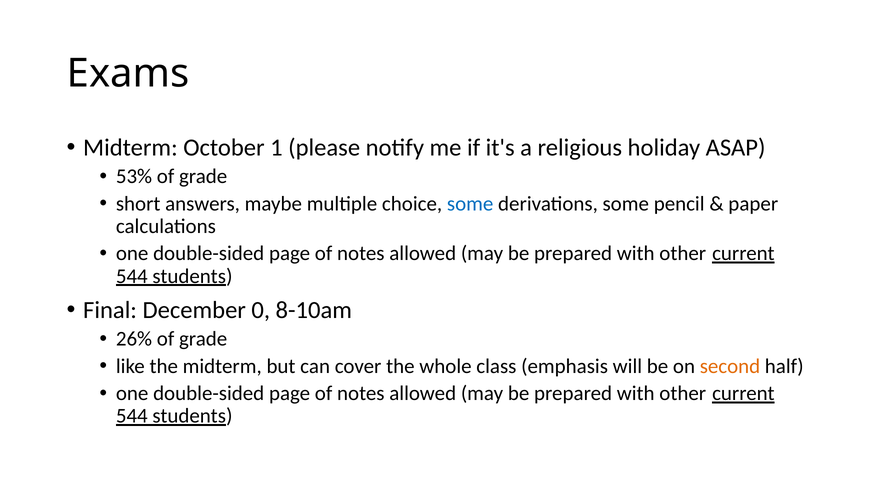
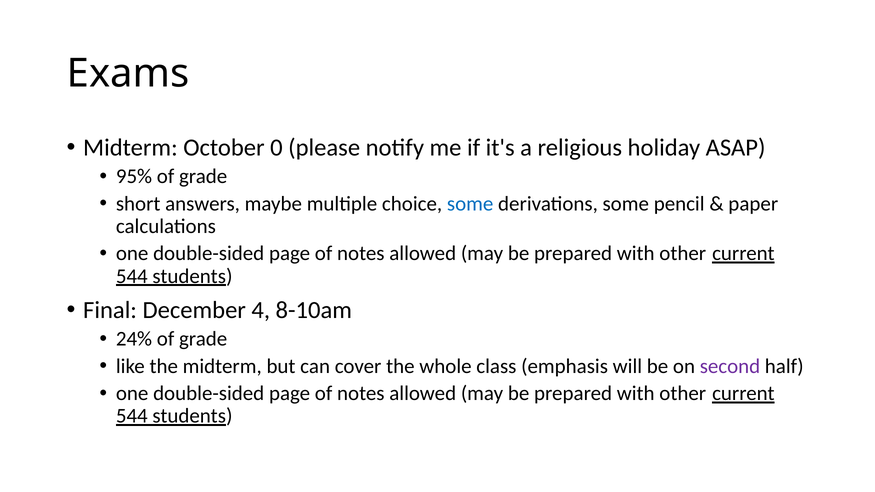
1: 1 -> 0 (276, 147)
53%: 53% -> 95% (134, 177)
0: 0 -> 4 (261, 310)
26%: 26% -> 24% (134, 339)
second colour: orange -> purple (730, 366)
